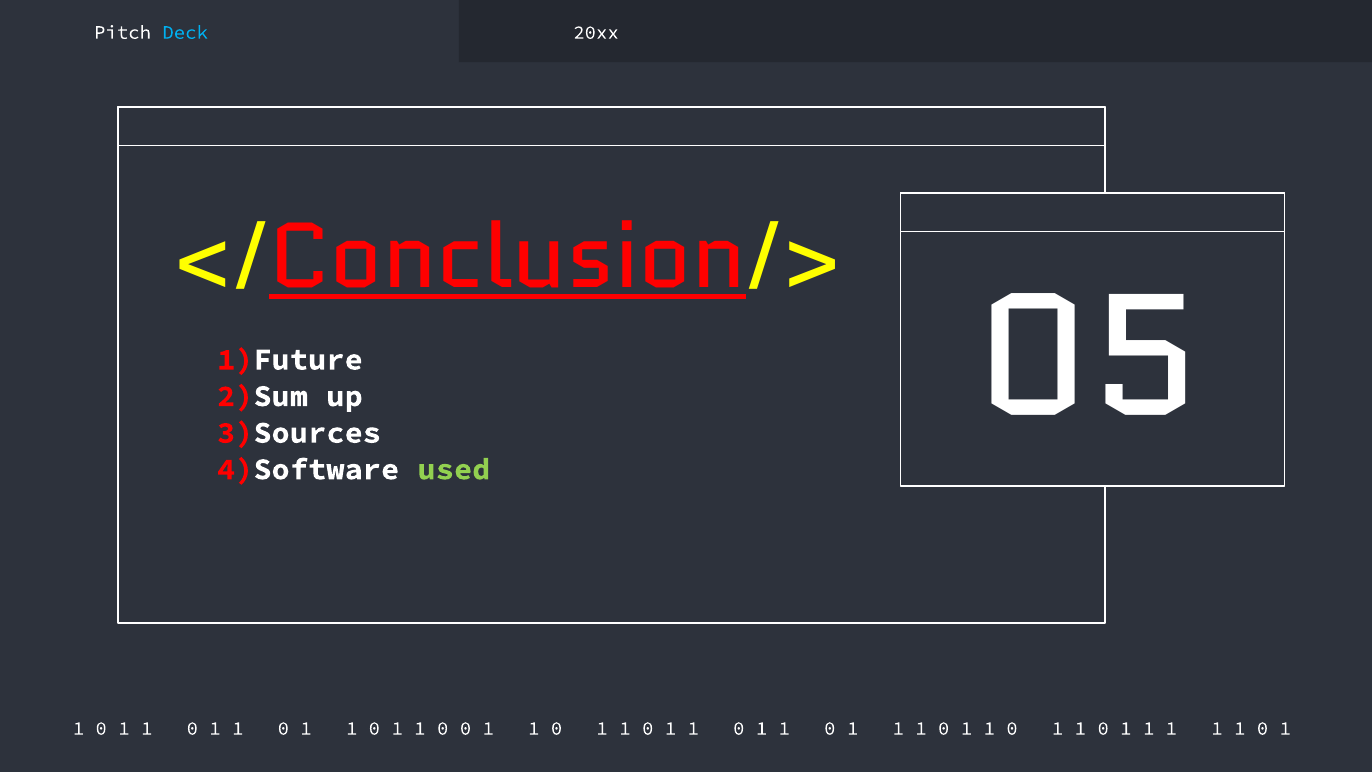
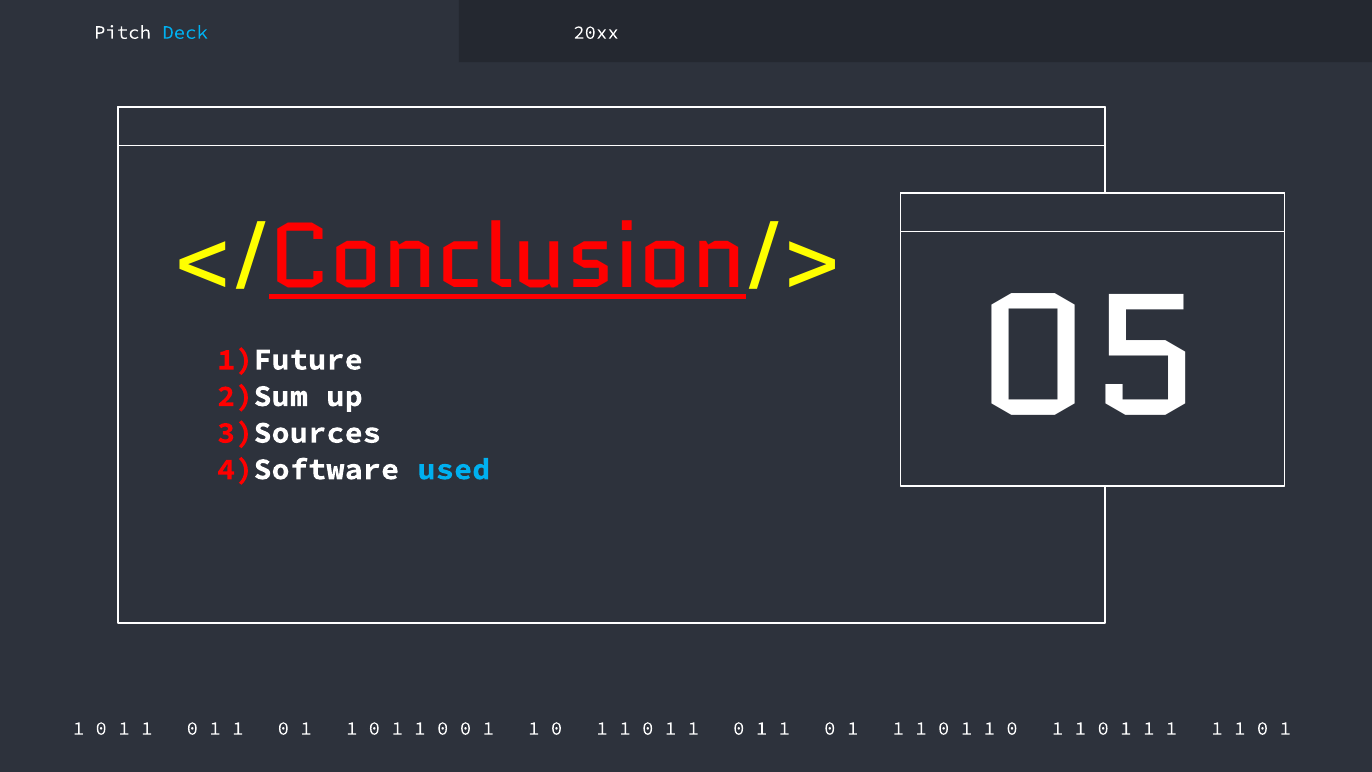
used colour: light green -> light blue (454, 469)
